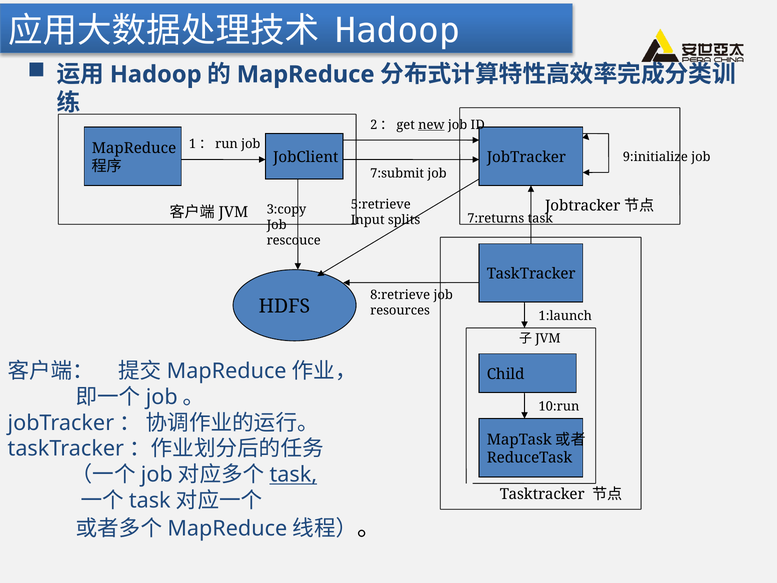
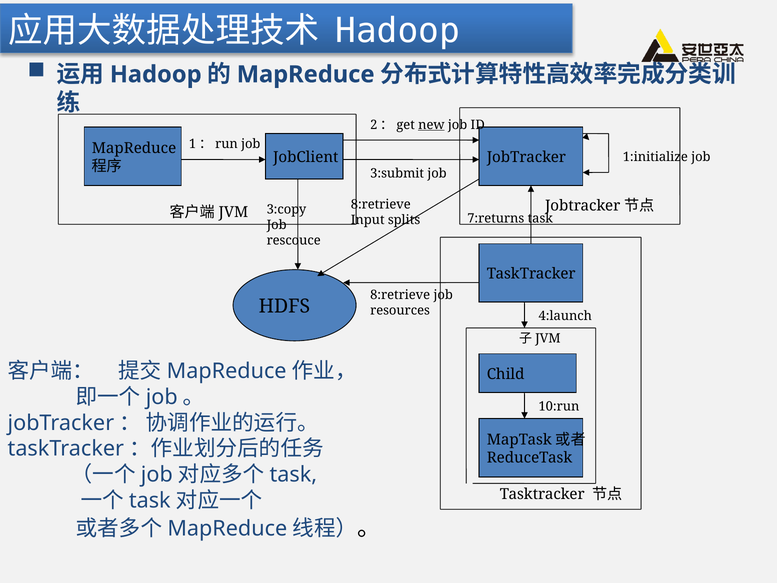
9:initialize: 9:initialize -> 1:initialize (655, 157)
7:submit: 7:submit -> 3:submit (397, 173)
5:retrieve: 5:retrieve -> 8:retrieve (381, 204)
1:launch: 1:launch -> 4:launch (565, 316)
task underline: present -> none (293, 475)
